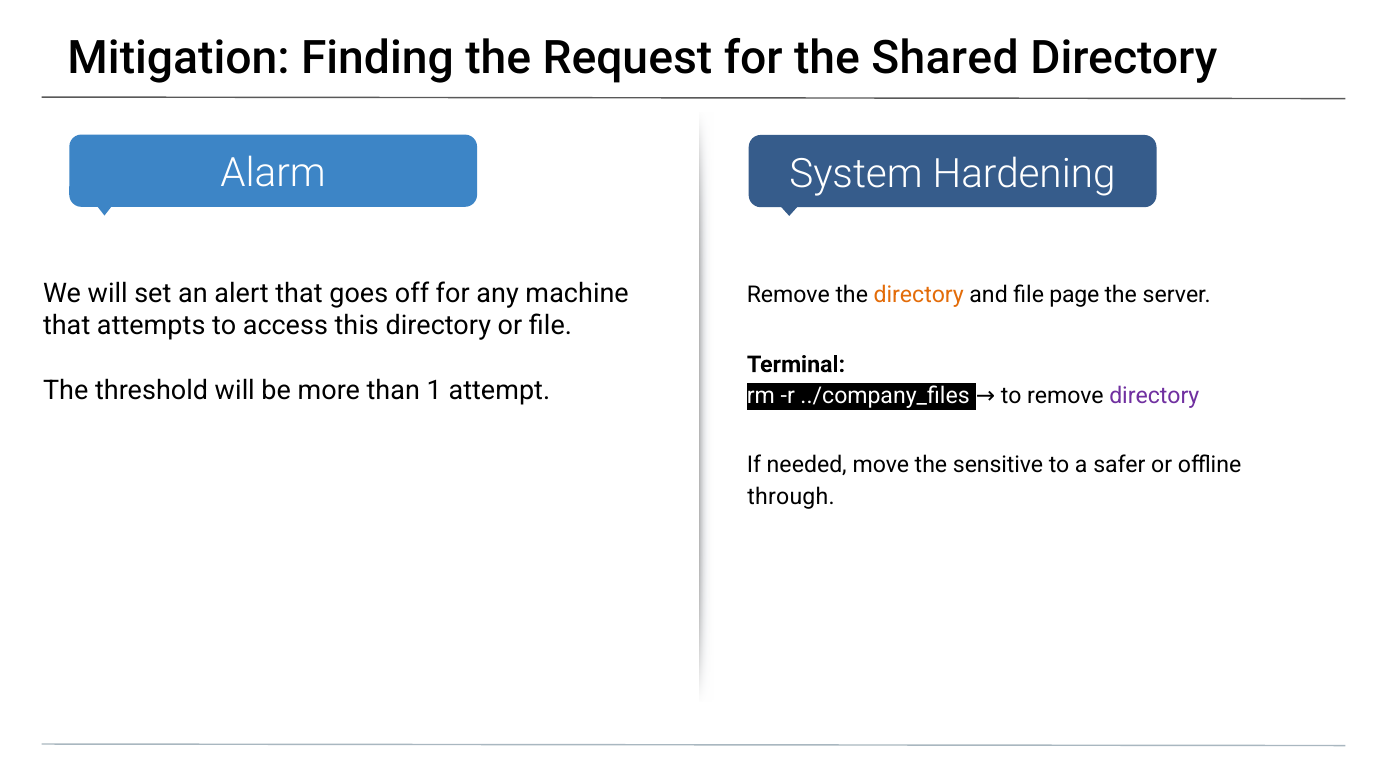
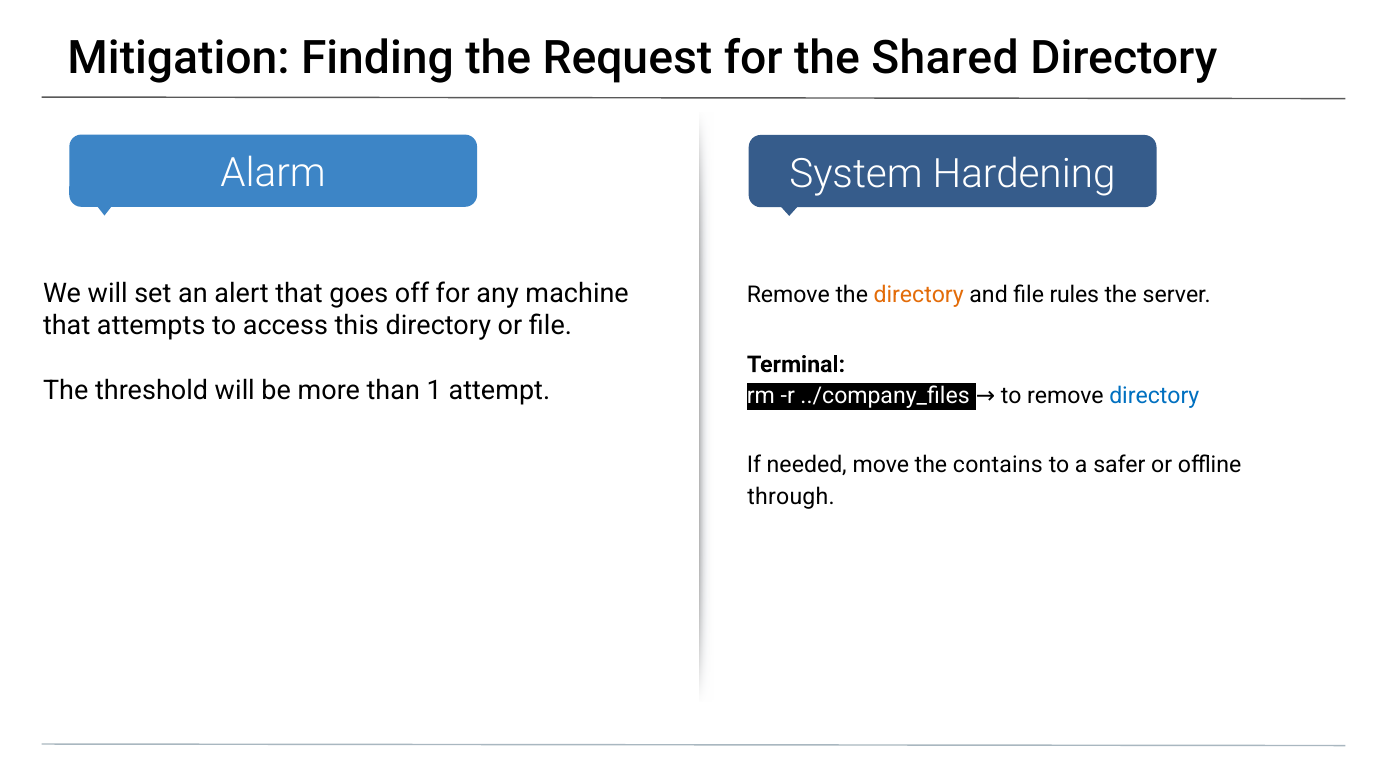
page: page -> rules (1074, 295)
directory colour: purple -> blue (1154, 396)
sensitive: sensitive -> contains (998, 465)
